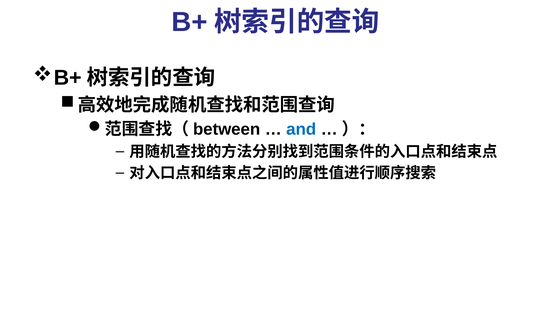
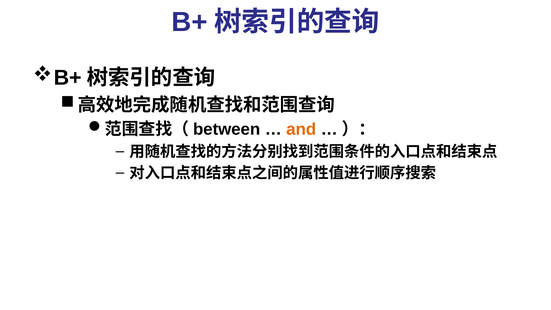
and colour: blue -> orange (301, 129)
